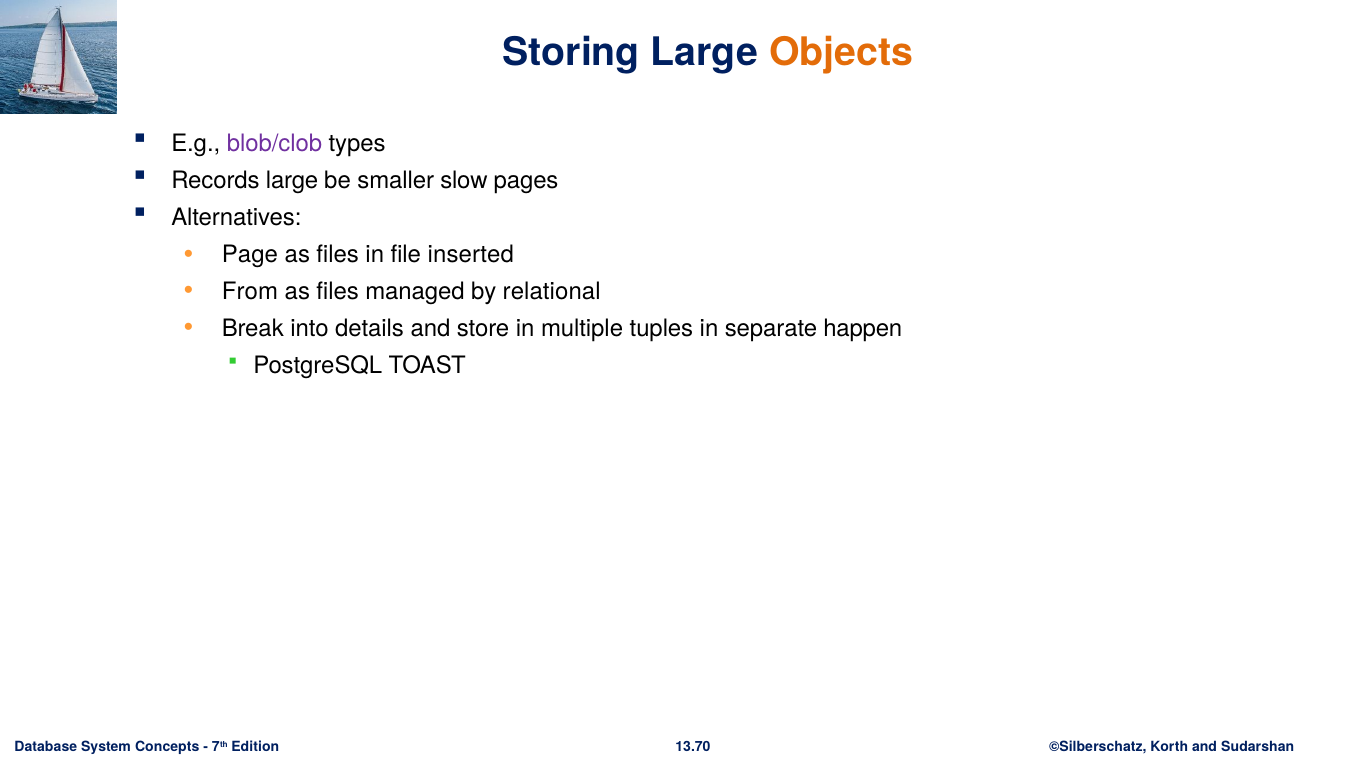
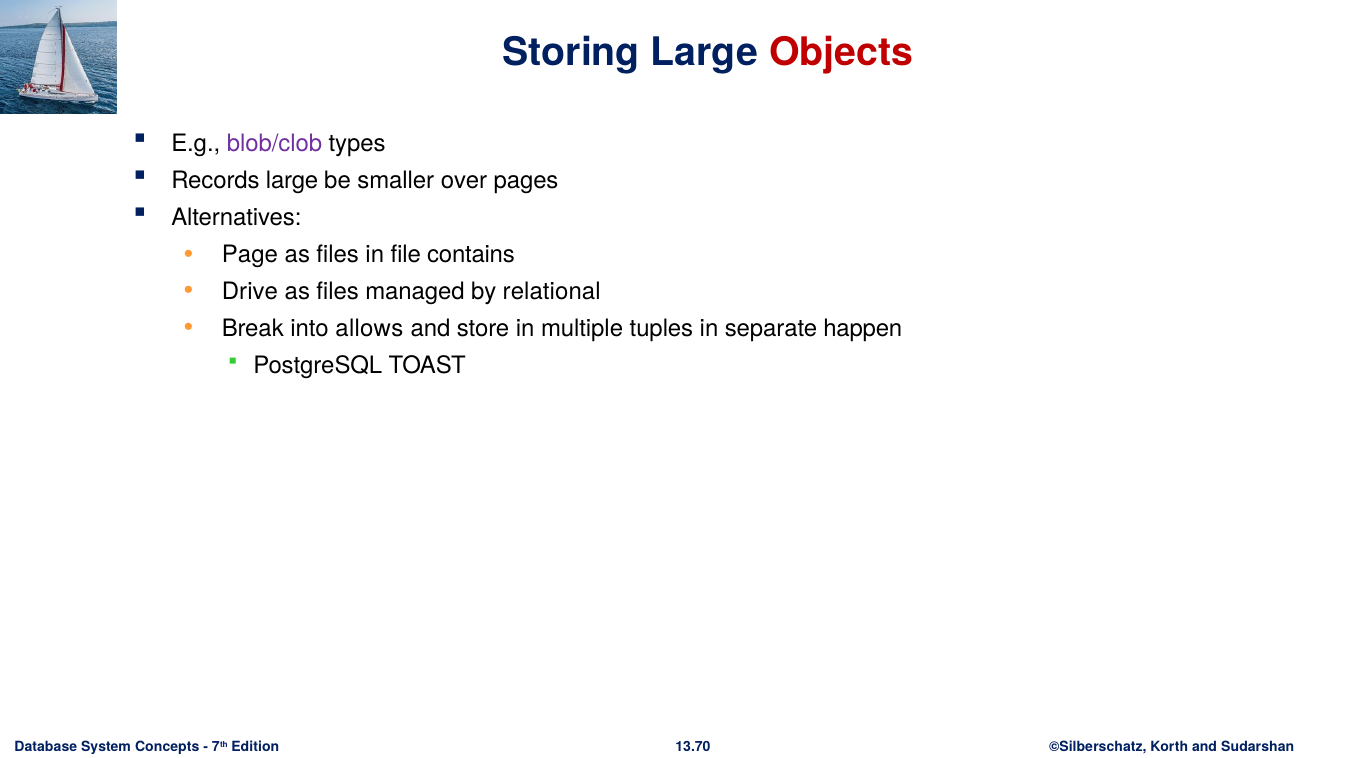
Objects colour: orange -> red (841, 53)
slow: slow -> over (464, 181)
inserted: inserted -> contains (471, 254)
From: From -> Drive (250, 291)
details: details -> allows (369, 328)
